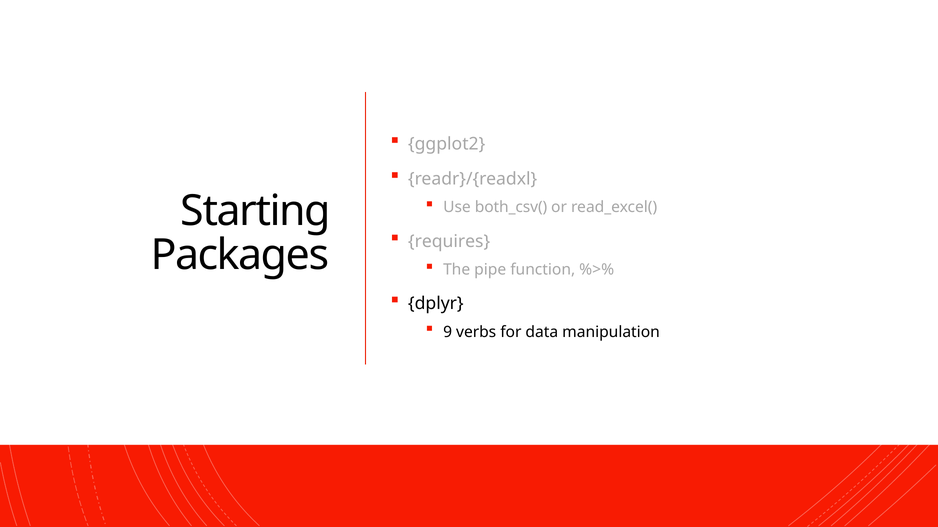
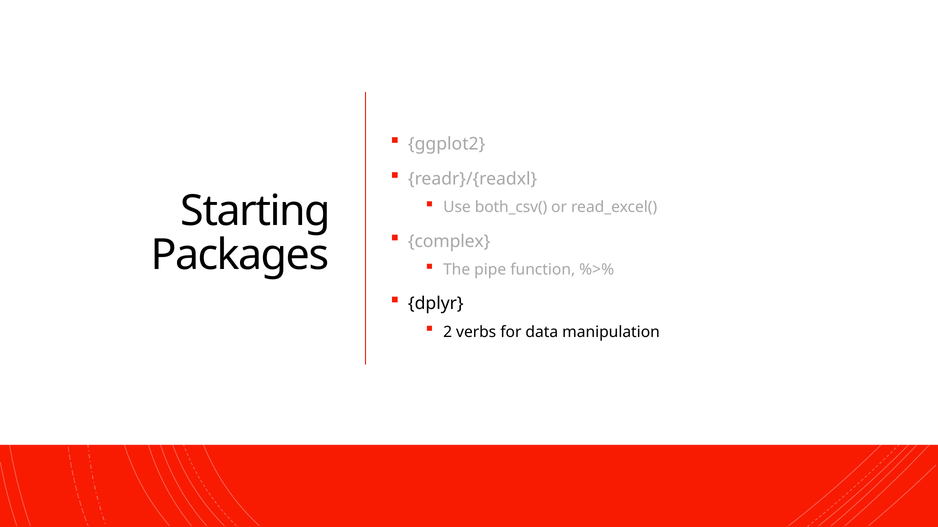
requires: requires -> complex (449, 242)
9: 9 -> 2 (448, 332)
